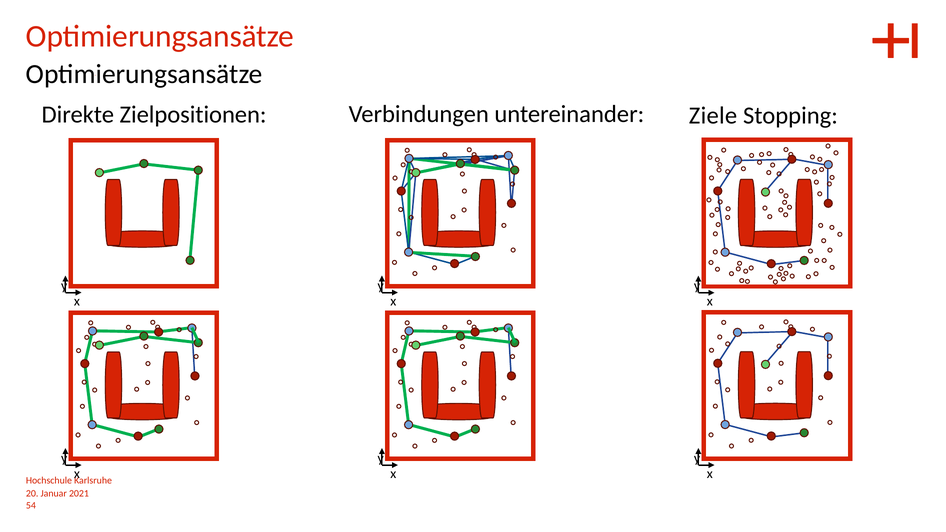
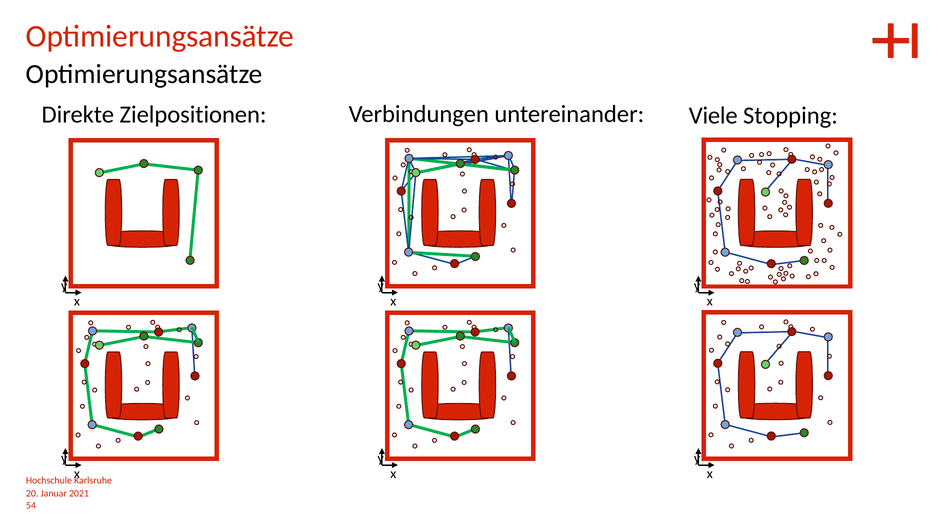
Ziele: Ziele -> Viele (713, 116)
